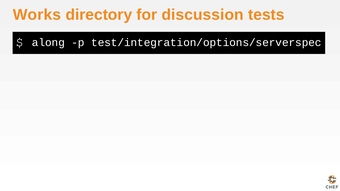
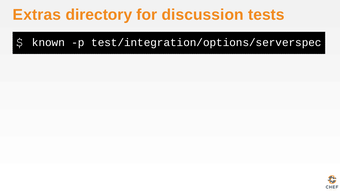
Works: Works -> Extras (37, 15)
along: along -> known (48, 43)
